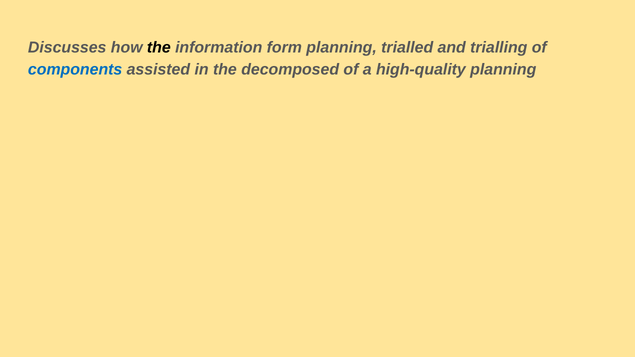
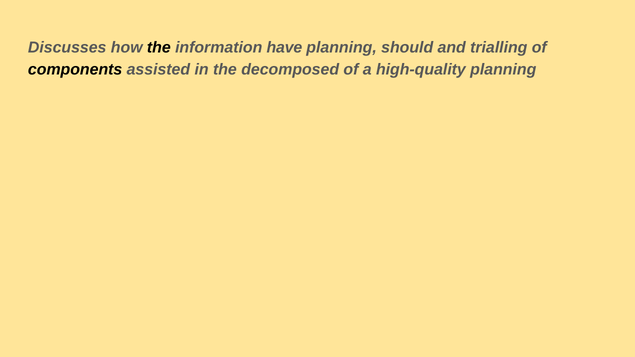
form: form -> have (284, 47)
trialled: trialled -> should (407, 47)
components colour: blue -> black (75, 69)
